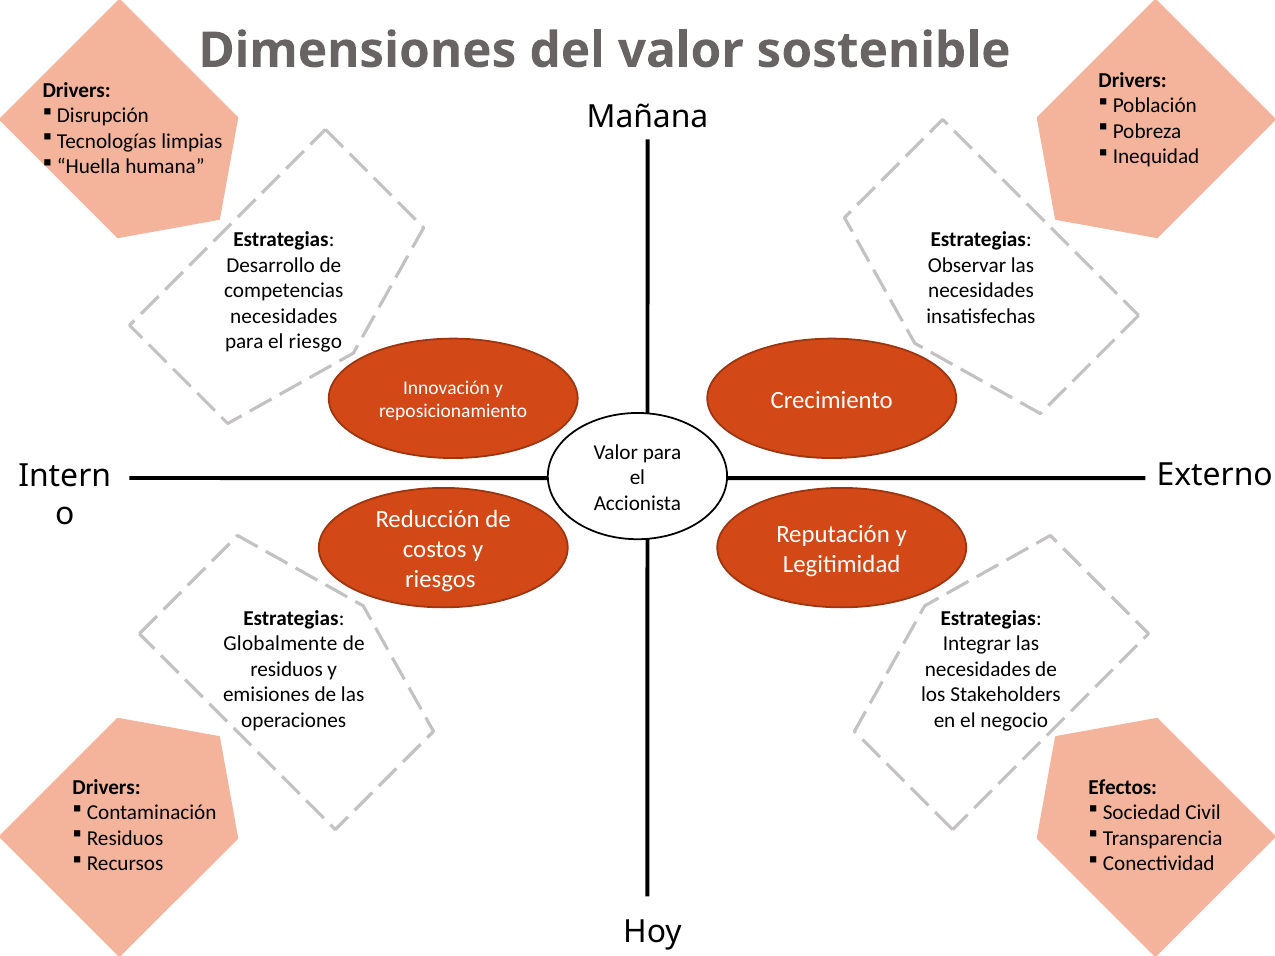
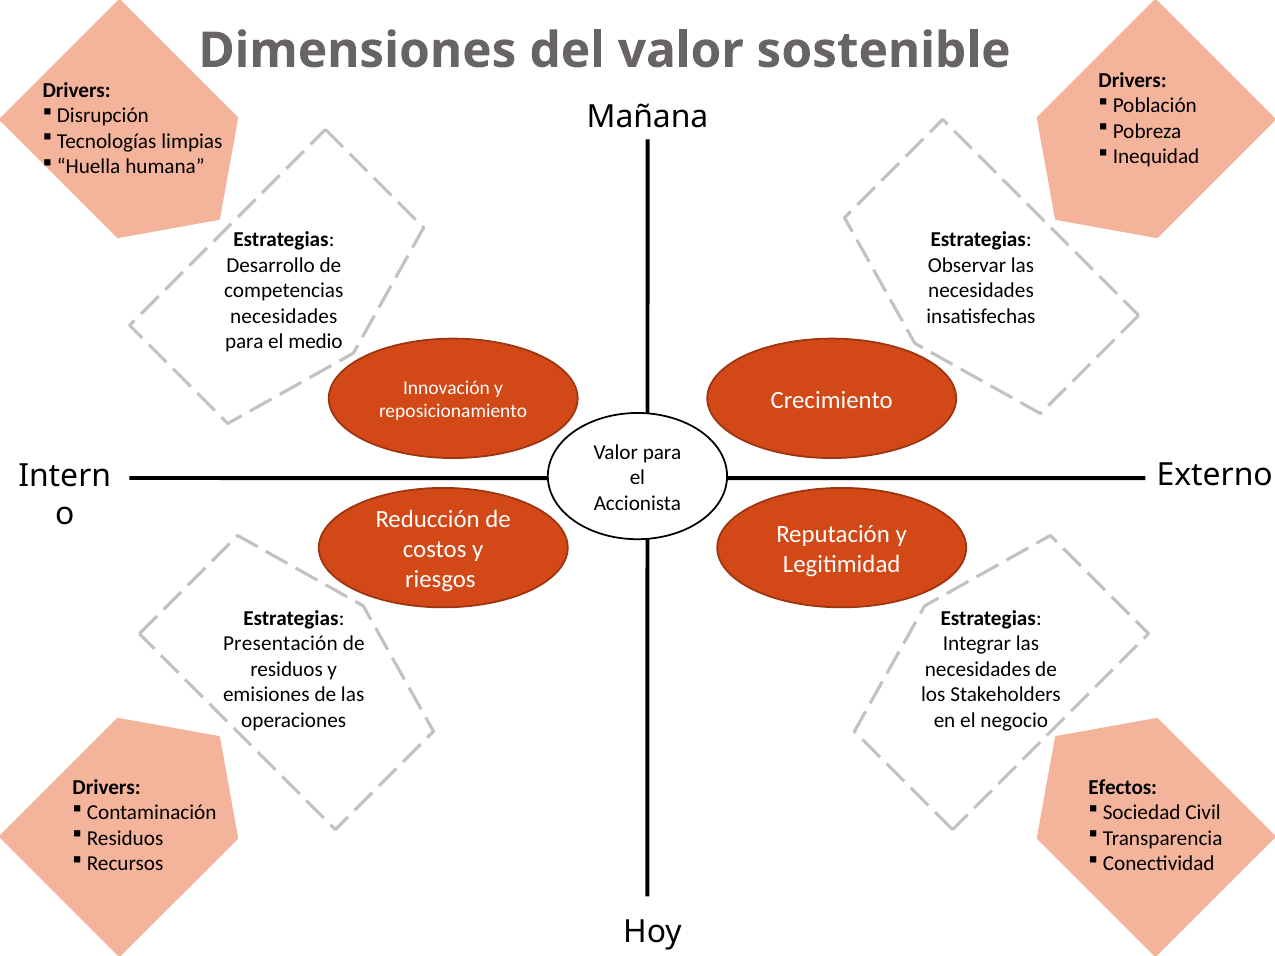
riesgo: riesgo -> medio (316, 342)
Globalmente: Globalmente -> Presentación (280, 644)
